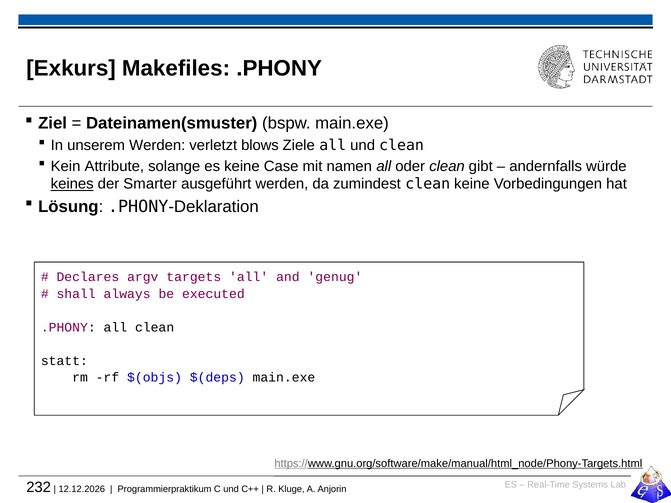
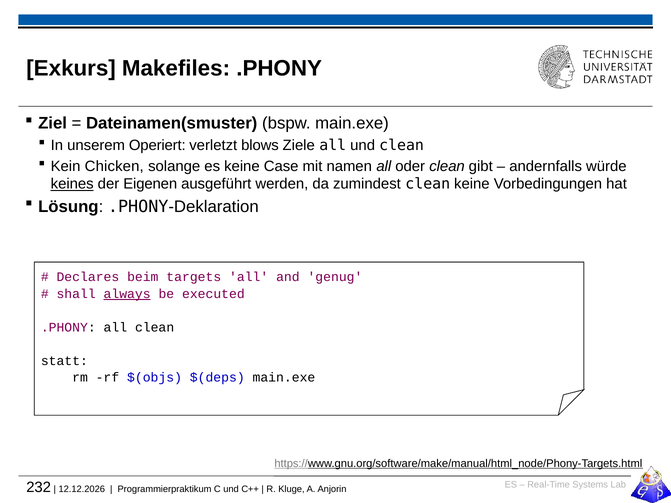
unserem Werden: Werden -> Operiert (157, 145)
Attribute: Attribute -> Chicken (114, 166)
Smarter: Smarter -> Eigenen (150, 184)
argv: argv -> beim (143, 277)
always underline: none -> present (127, 294)
